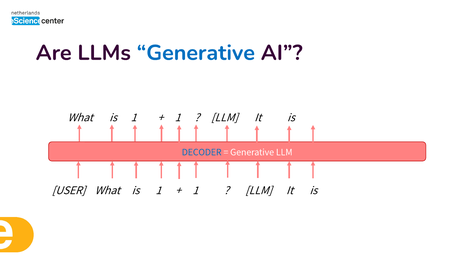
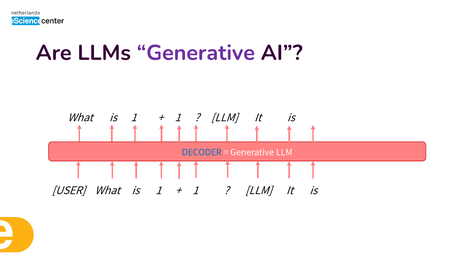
Generative colour: blue -> purple (196, 53)
